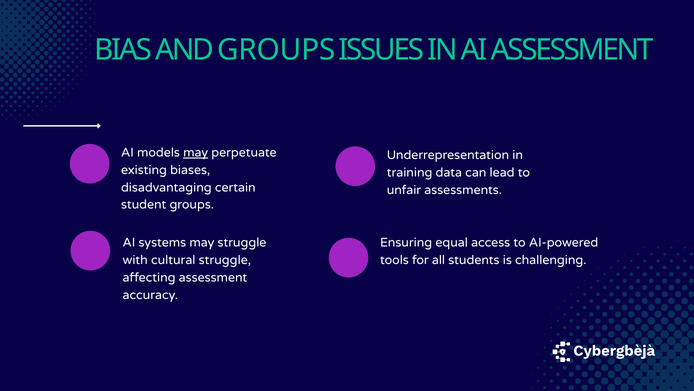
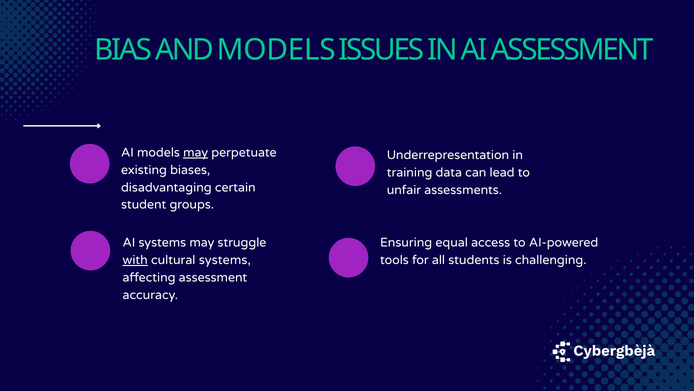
AND GROUPS: GROUPS -> MODELS (276, 50)
with underline: none -> present (135, 260)
cultural struggle: struggle -> systems (225, 260)
